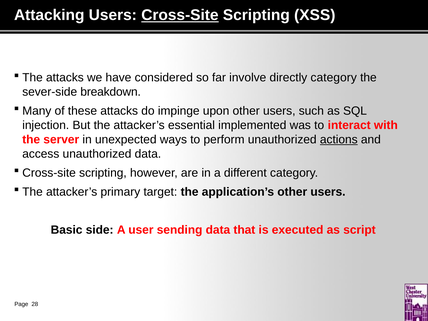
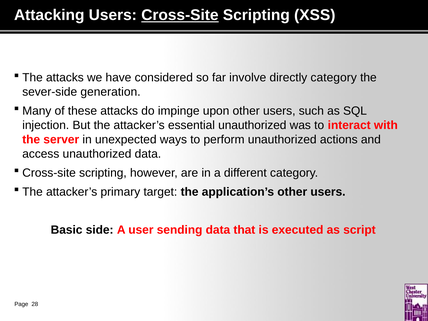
breakdown: breakdown -> generation (111, 92)
essential implemented: implemented -> unauthorized (252, 125)
actions underline: present -> none (339, 140)
